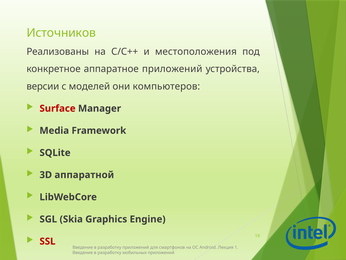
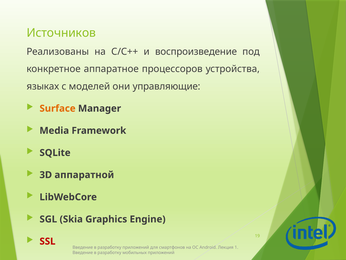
местоположения: местоположения -> воспроизведение (196, 52)
аппаратное приложений: приложений -> процессоров (172, 69)
версии: версии -> языках (43, 86)
компьютеров: компьютеров -> управляющие (166, 86)
Surface colour: red -> orange (58, 108)
